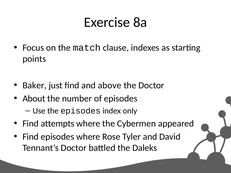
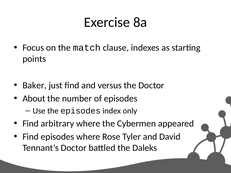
above: above -> versus (110, 85)
attempts: attempts -> arbitrary (57, 124)
